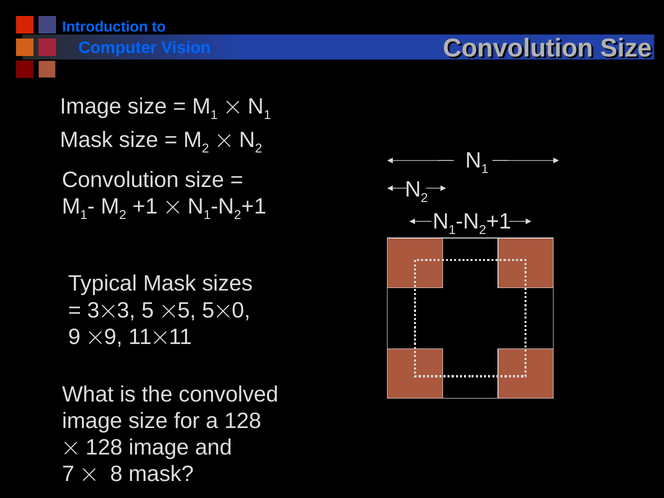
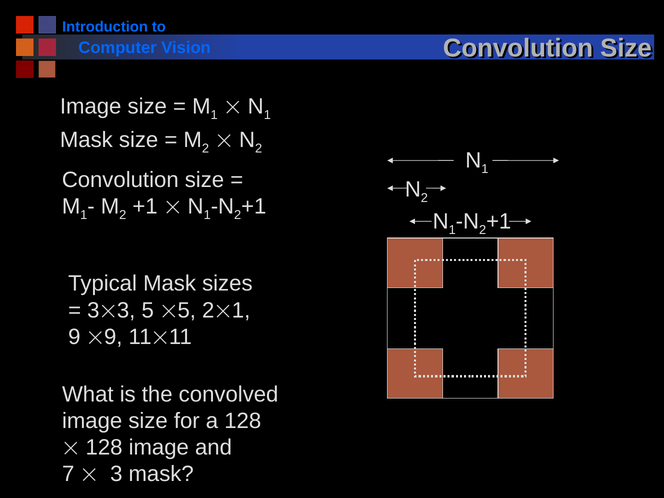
5 5: 5 -> 2 (208, 310)
0: 0 -> 1 (241, 310)
8: 8 -> 3 (116, 474)
